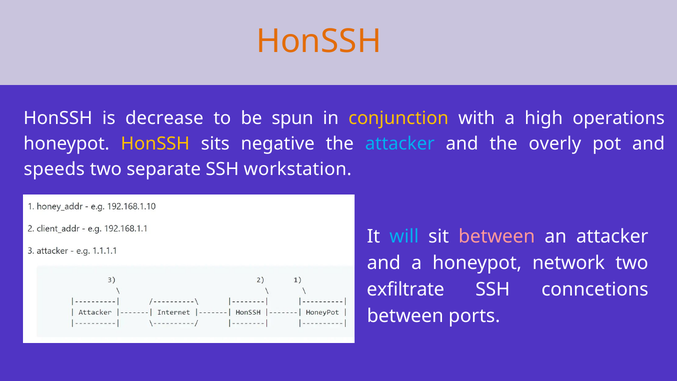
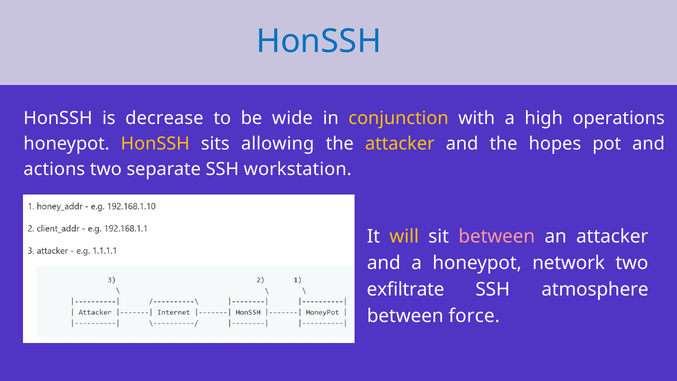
HonSSH colour: orange -> blue (319, 42)
spun: spun -> wide (292, 118)
negative: negative -> allowing (278, 144)
attacker colour: light blue -> yellow (400, 144)
overly: overly -> hopes (555, 144)
speeds: speeds -> actions (54, 169)
will colour: light blue -> yellow (404, 236)
conncetions: conncetions -> atmosphere (595, 289)
ports: ports -> force (474, 316)
